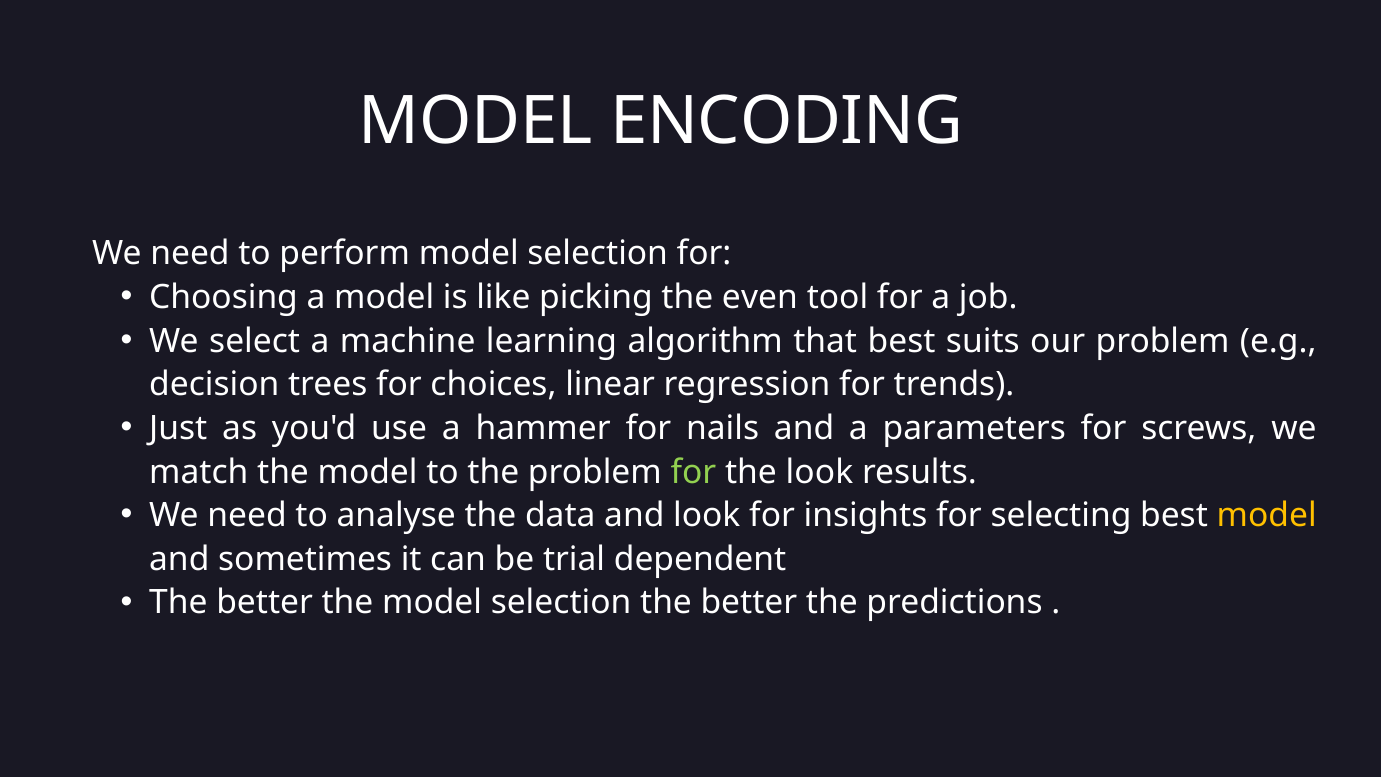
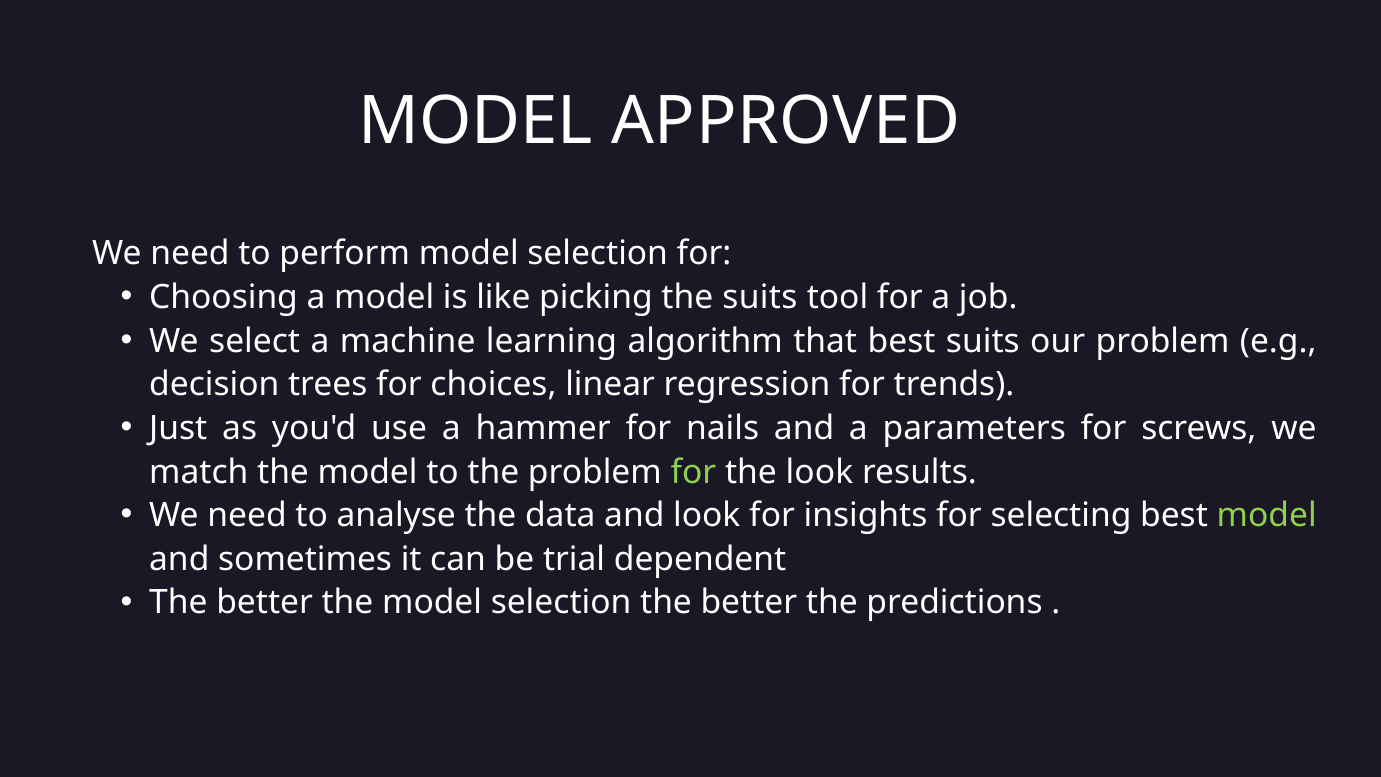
ENCODING: ENCODING -> APPROVED (786, 121)
the even: even -> suits (760, 297)
model colour: yellow -> light green (1267, 515)
